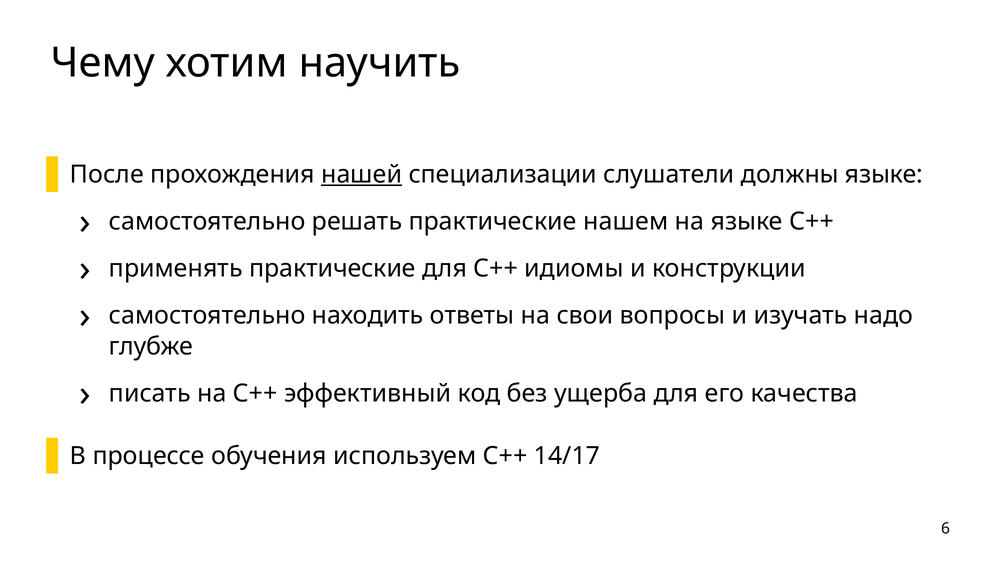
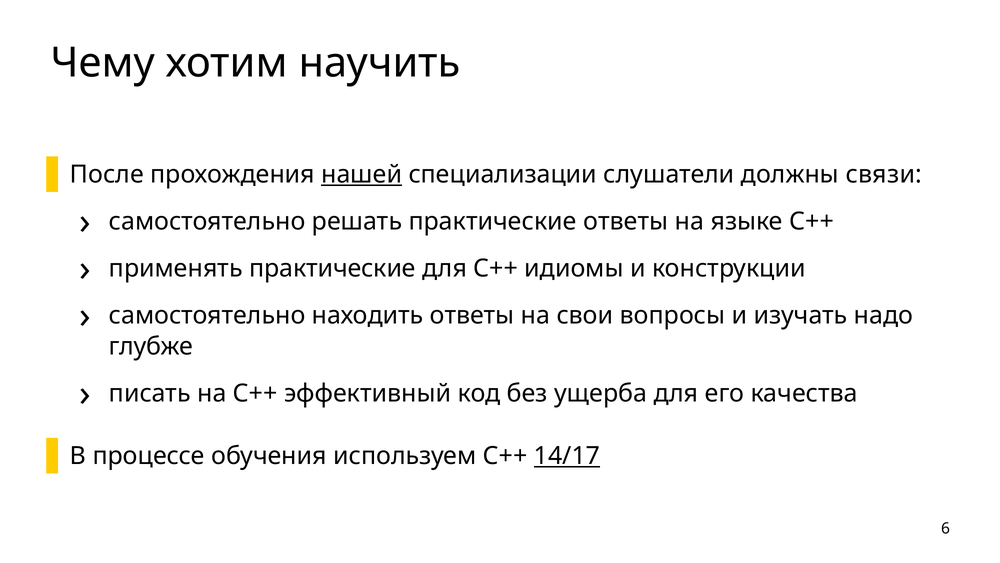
должны языке: языке -> связи (884, 175)
практические нашем: нашем -> ответы (626, 221)
14/17 underline: none -> present (567, 456)
